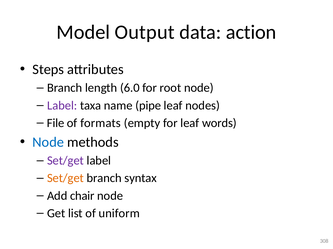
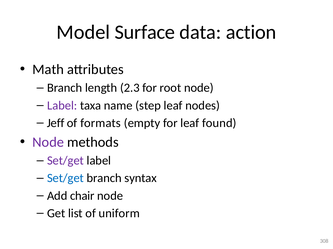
Output: Output -> Surface (145, 32)
Steps: Steps -> Math (48, 70)
6.0: 6.0 -> 2.3 (130, 88)
pipe: pipe -> step (148, 106)
File: File -> Jeff (56, 123)
words: words -> found (219, 123)
Node colour: blue -> purple (48, 143)
Set/get colour: orange -> blue (65, 179)
